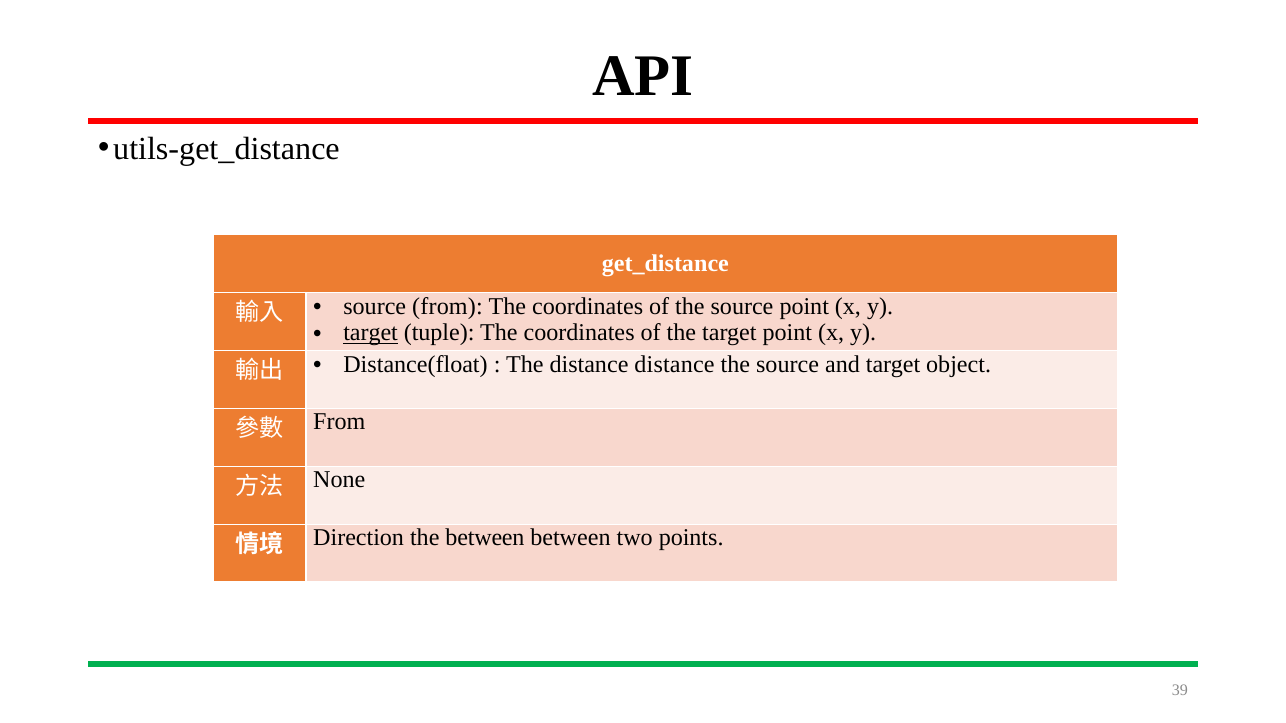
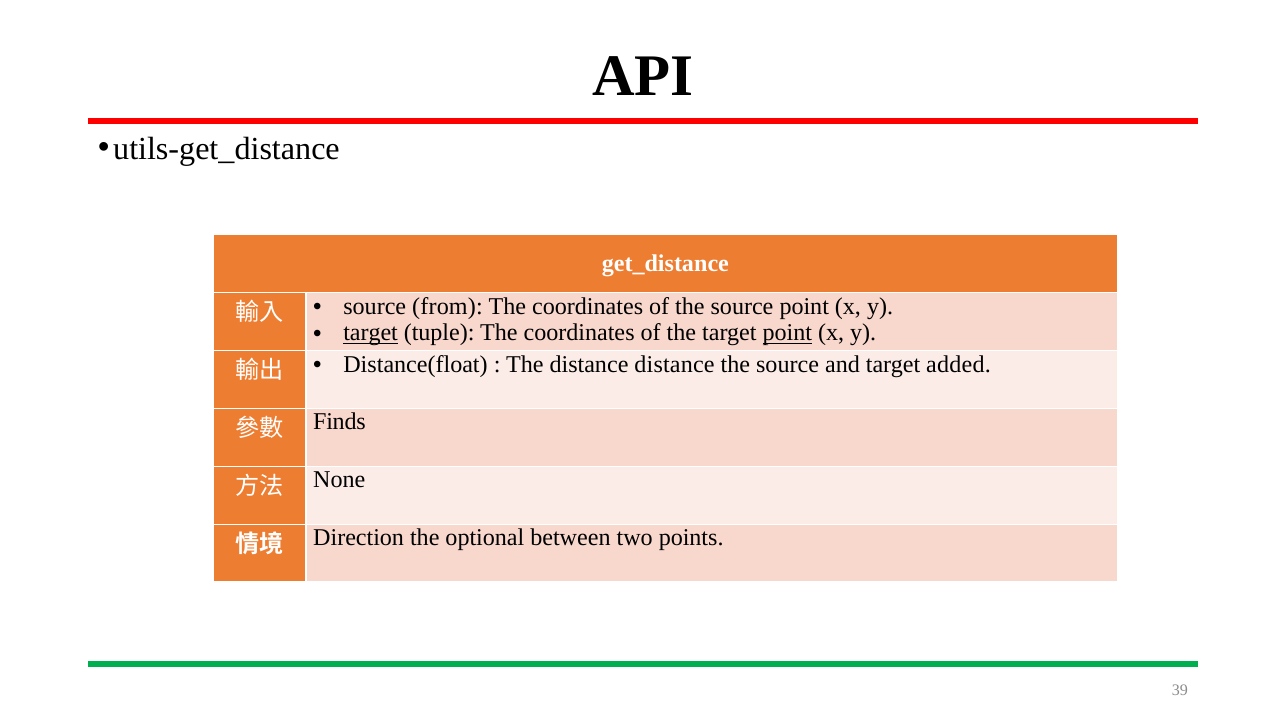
point underline: none -> present (787, 333)
object: object -> added (959, 364)
From: From -> Finds (339, 422)
the between: between -> optional (485, 538)
